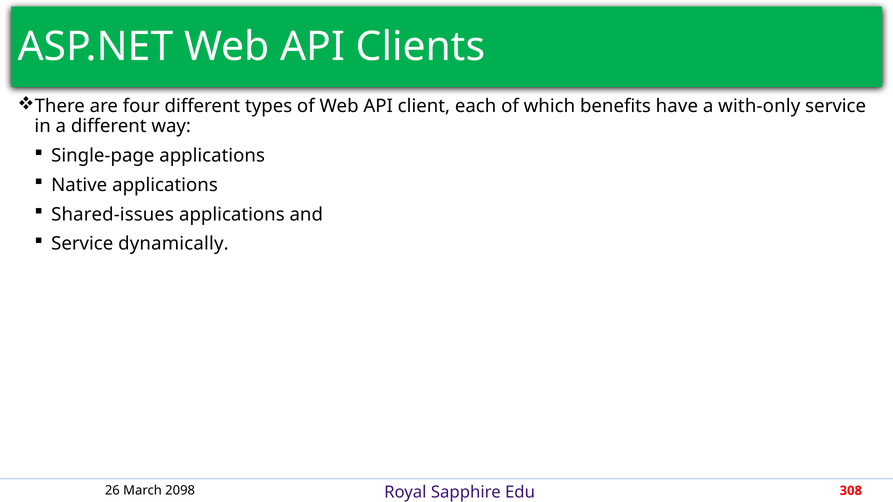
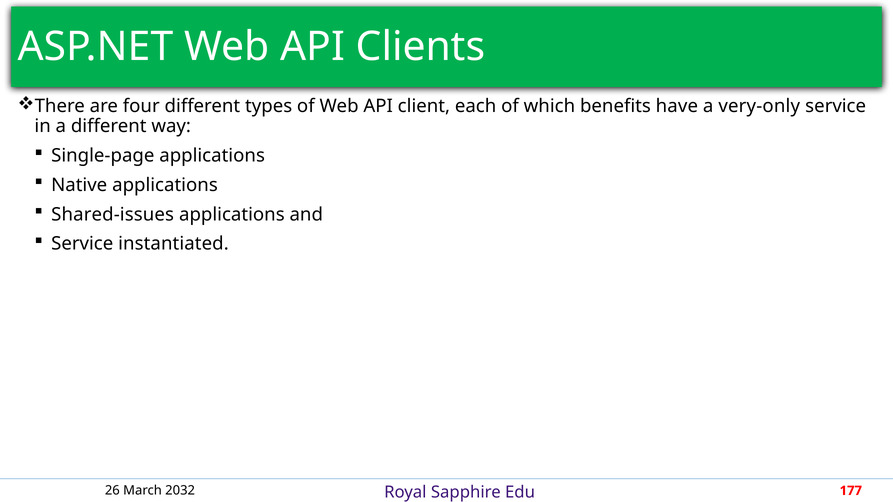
with-only: with-only -> very-only (759, 106)
dynamically: dynamically -> instantiated (173, 244)
2098: 2098 -> 2032 (180, 491)
308: 308 -> 177 (851, 491)
